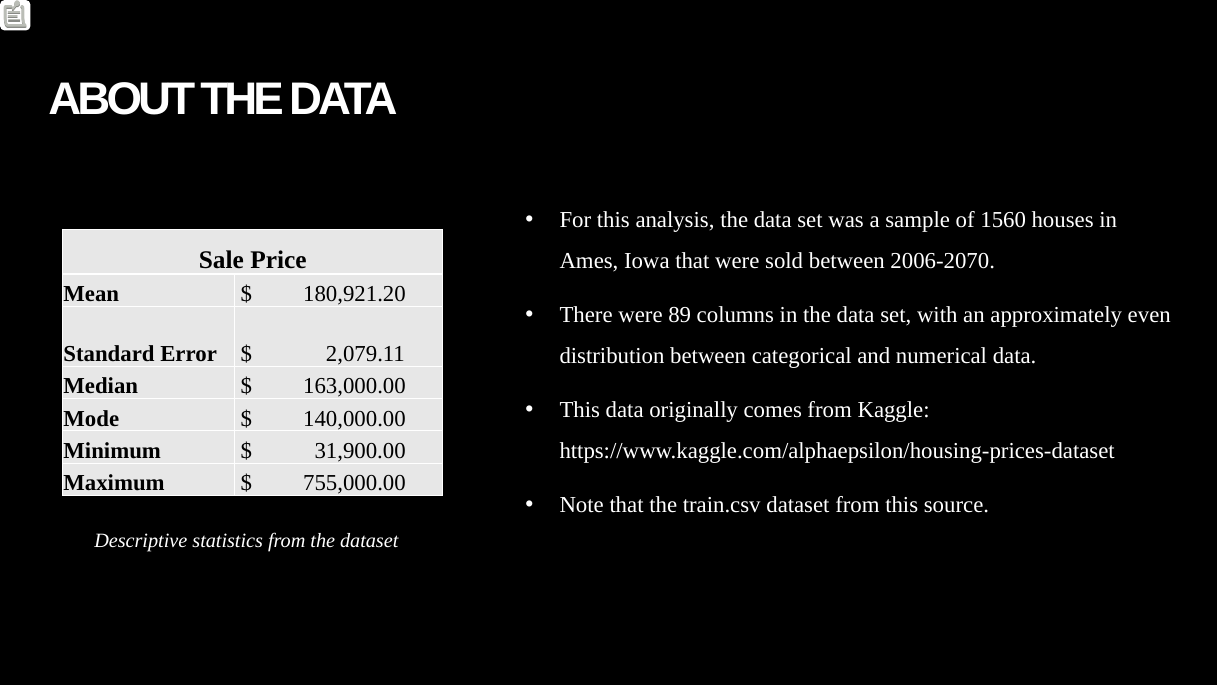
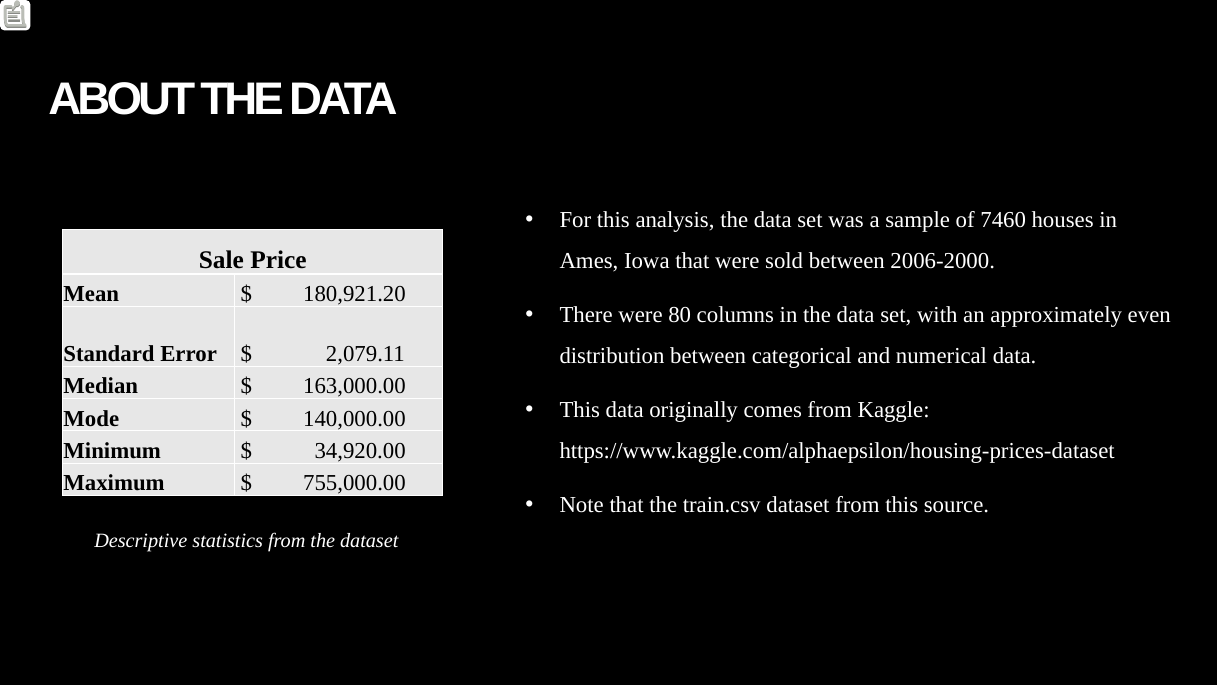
1560: 1560 -> 7460 (1003, 220)
2006-2070: 2006-2070 -> 2006-2000 (943, 261)
89: 89 -> 80 (680, 315)
31,900.00: 31,900.00 -> 34,920.00 (360, 451)
